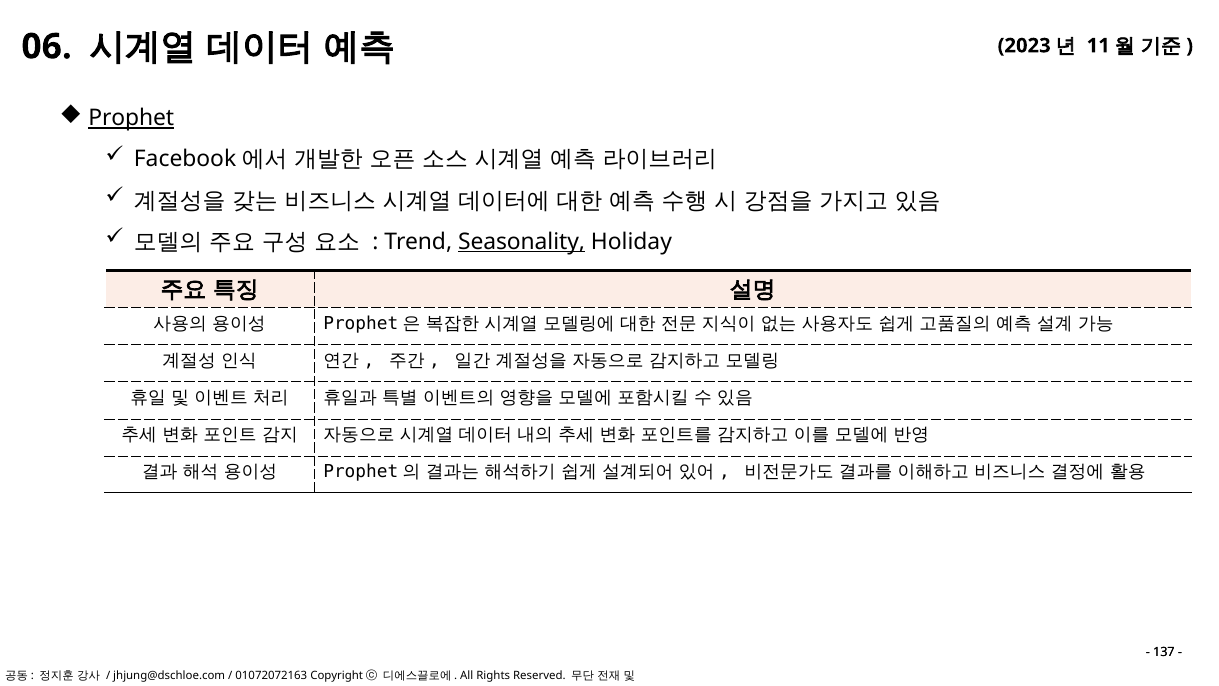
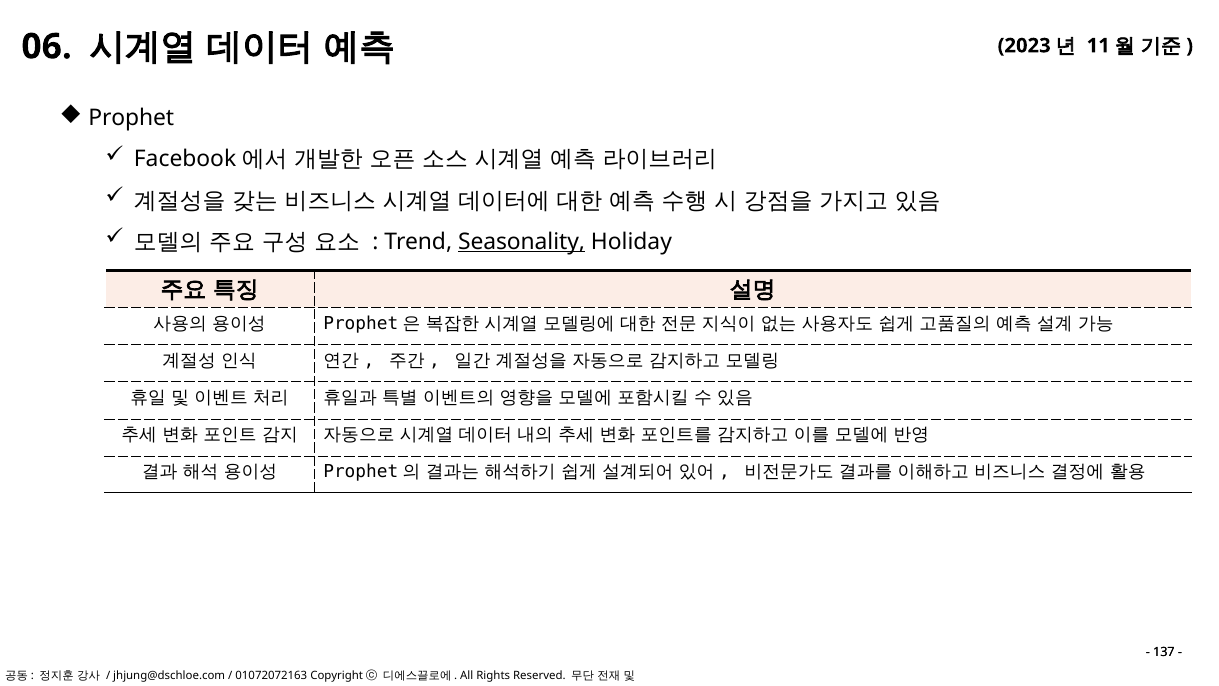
Prophet underline: present -> none (131, 118)
